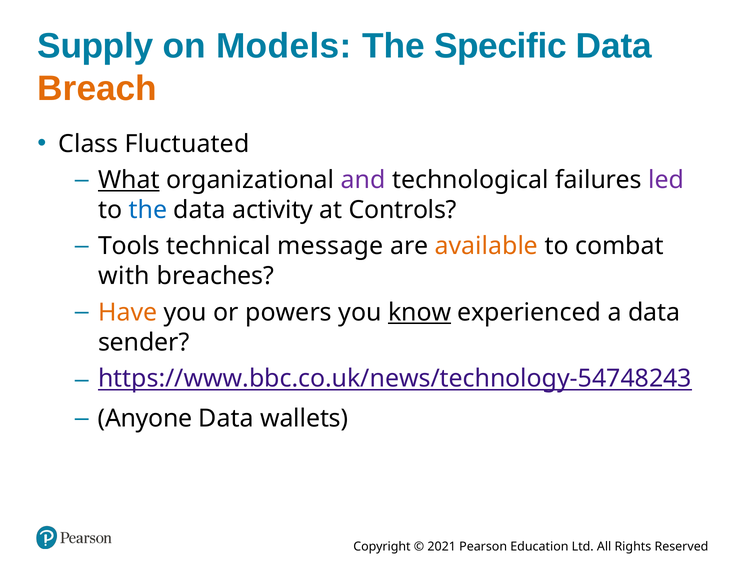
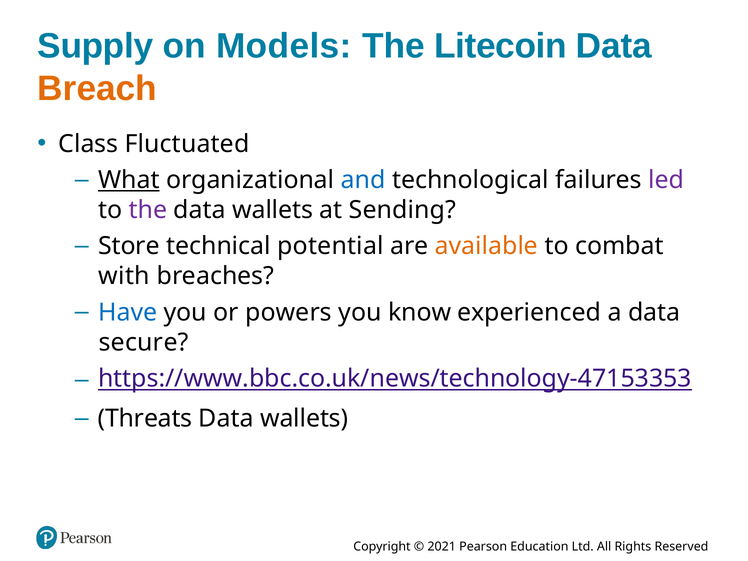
Specific: Specific -> Litecoin (500, 46)
and colour: purple -> blue (363, 180)
the colour: blue -> purple (148, 210)
activity: activity -> wallets (273, 210)
Controls: Controls -> Sending (403, 210)
Tools: Tools -> Store (129, 246)
message: message -> potential (330, 246)
Have colour: orange -> blue (128, 312)
know underline: present -> none (420, 312)
sender: sender -> secure (144, 342)
https://www.bbc.co.uk/news/technology-54748243: https://www.bbc.co.uk/news/technology-54748243 -> https://www.bbc.co.uk/news/technology-47153353 (395, 378)
Anyone: Anyone -> Threats (145, 419)
